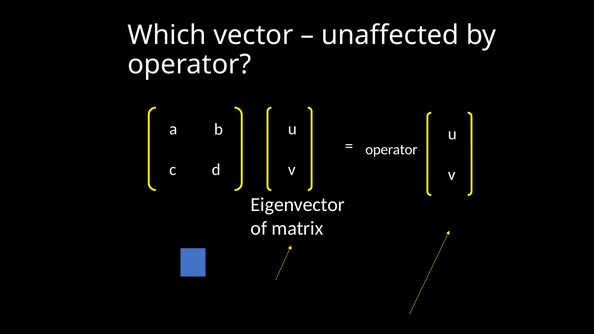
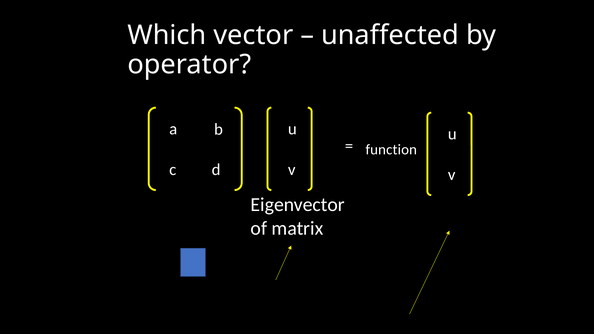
operator: operator -> function (391, 150)
